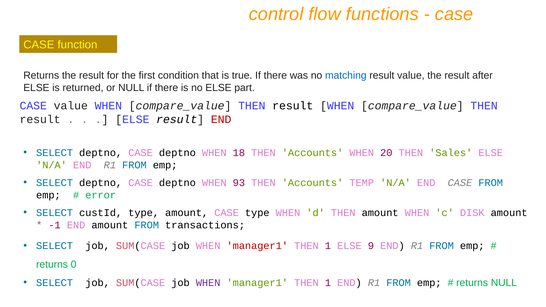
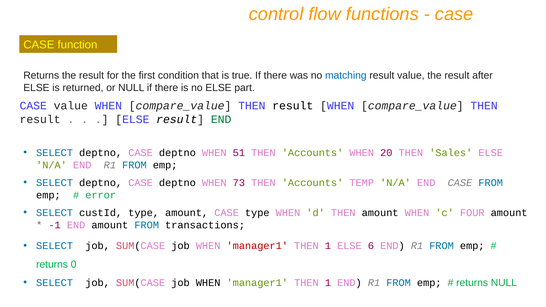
END colour: red -> green (221, 119)
18: 18 -> 51 (239, 153)
93: 93 -> 73 (239, 183)
DISK: DISK -> FOUR (472, 213)
9: 9 -> 6 (371, 246)
WHEN colour: purple -> black (208, 283)
